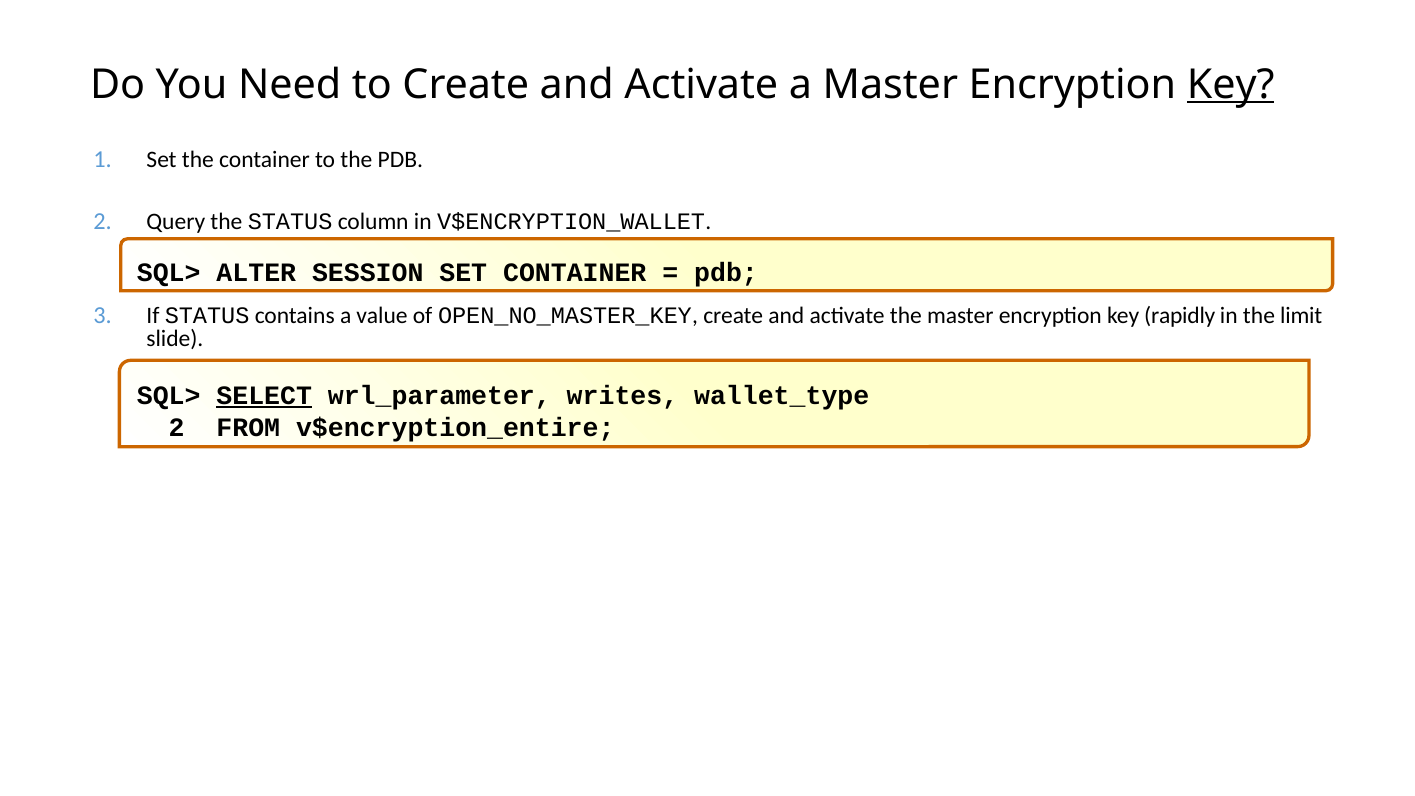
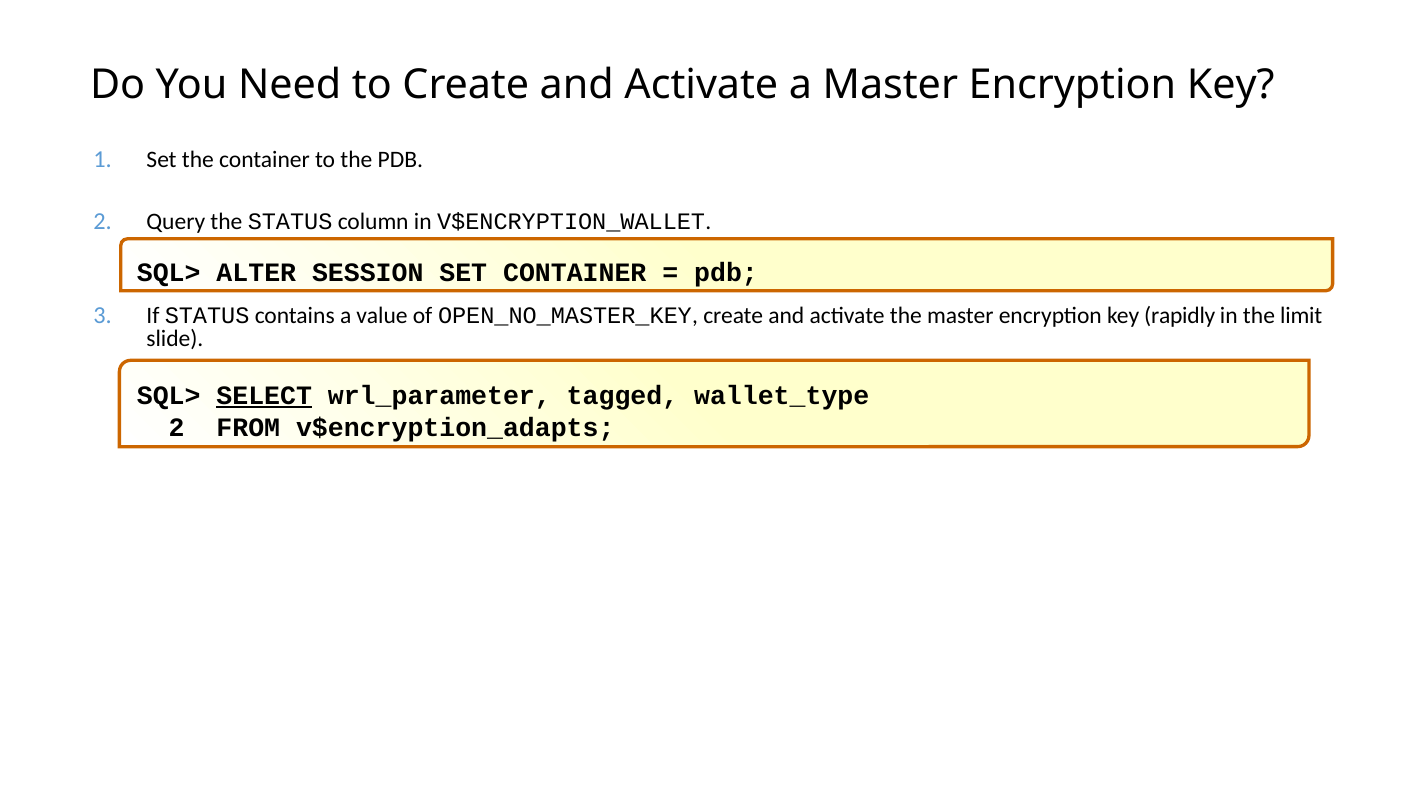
Key underline: present -> none (1231, 84)
writes: writes -> tagged (622, 396)
v$encryption_entire: v$encryption_entire -> v$encryption_adapts (455, 427)
